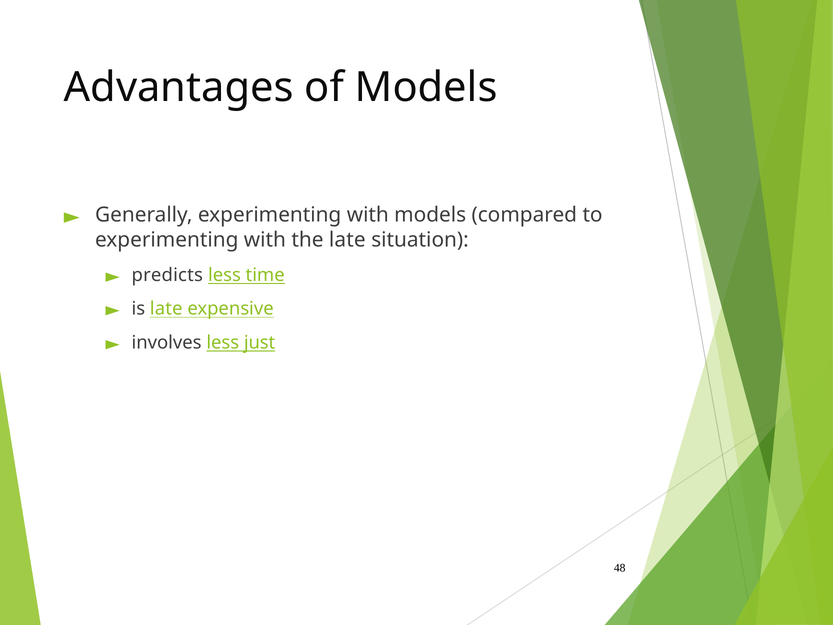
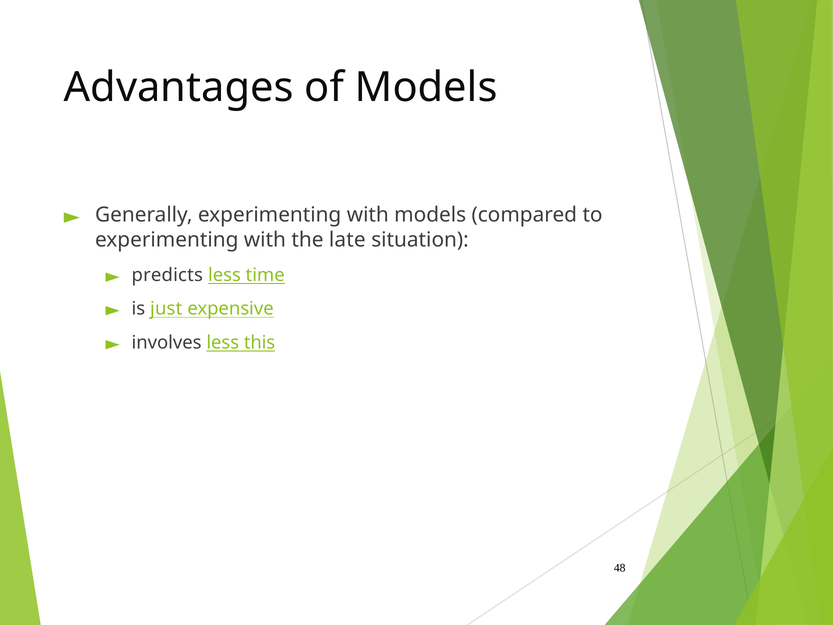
is late: late -> just (166, 309)
just: just -> this (260, 342)
